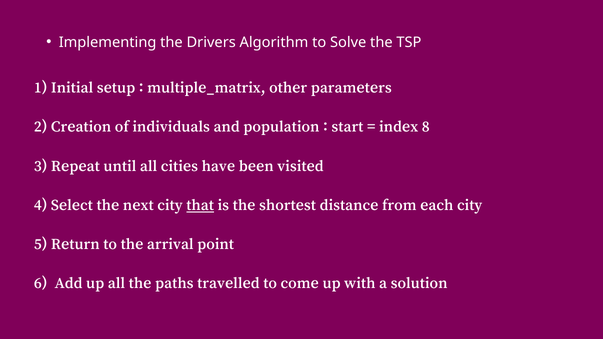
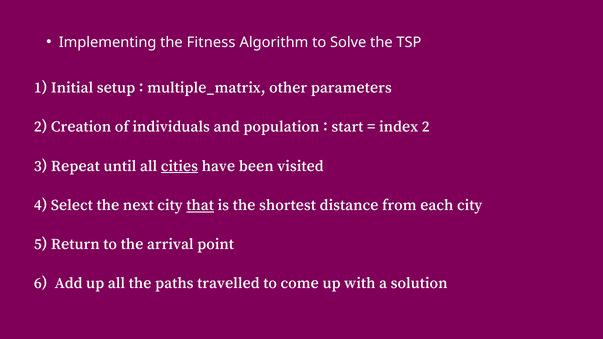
Drivers: Drivers -> Fitness (211, 42)
index 8: 8 -> 2 (426, 127)
cities underline: none -> present (179, 166)
